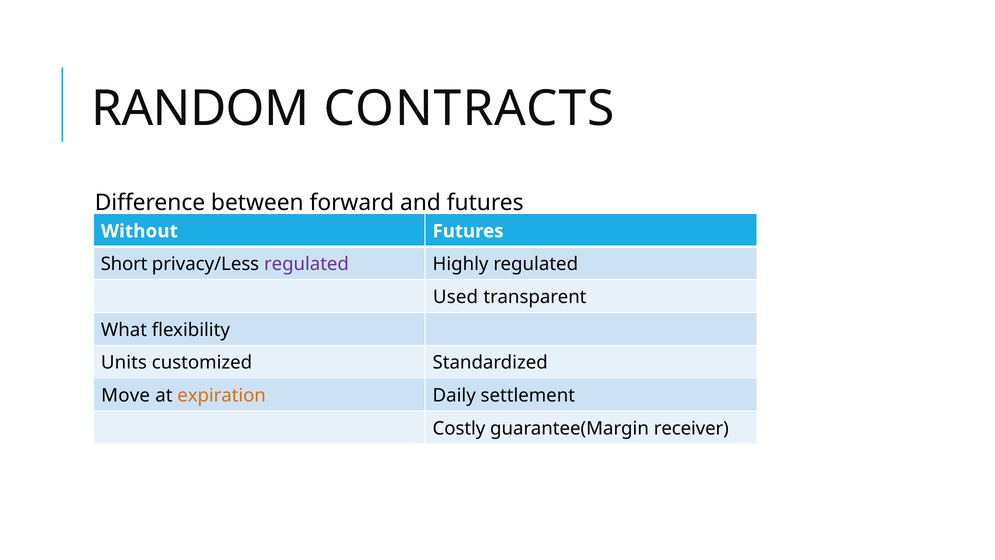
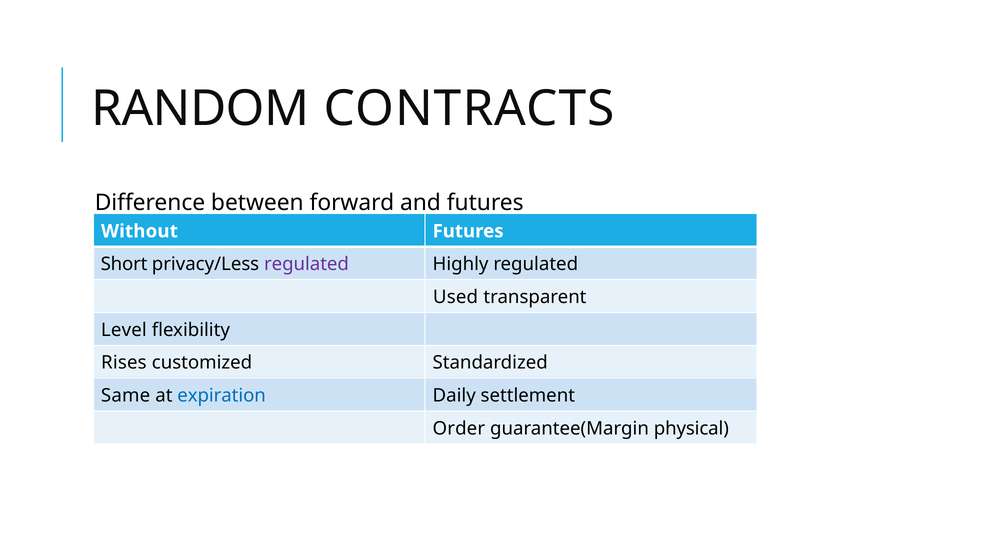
What: What -> Level (124, 330)
Units: Units -> Rises (124, 363)
Move: Move -> Same (126, 395)
expiration colour: orange -> blue (222, 395)
Costly: Costly -> Order (459, 428)
receiver: receiver -> physical (691, 428)
